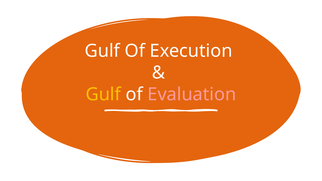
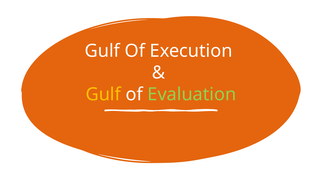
Evaluation colour: pink -> light green (192, 95)
